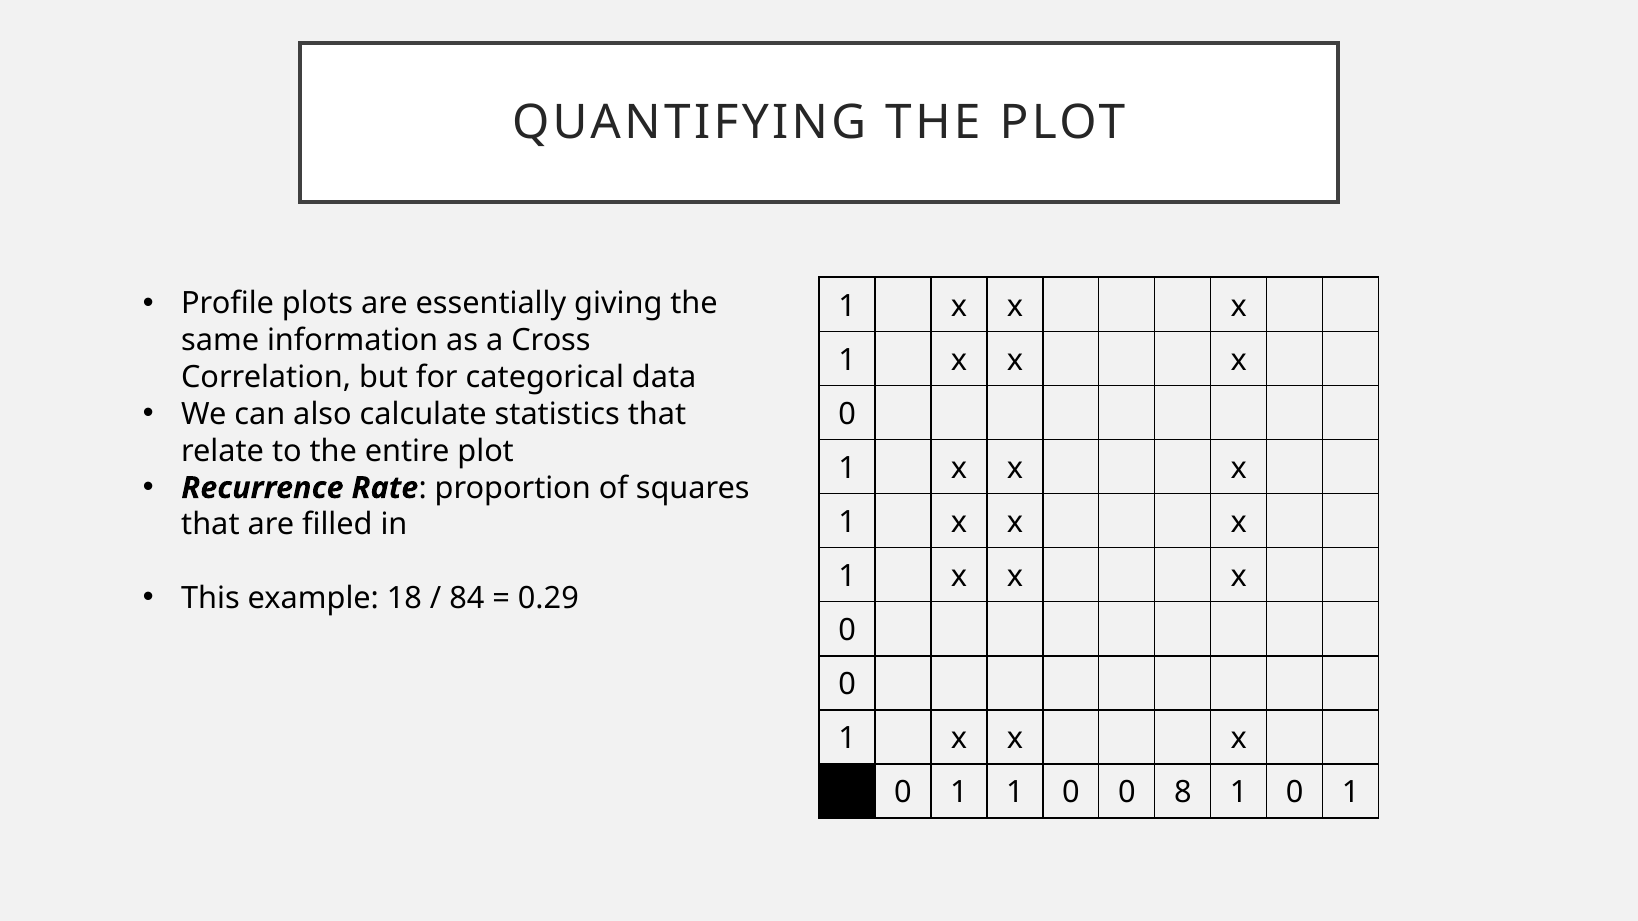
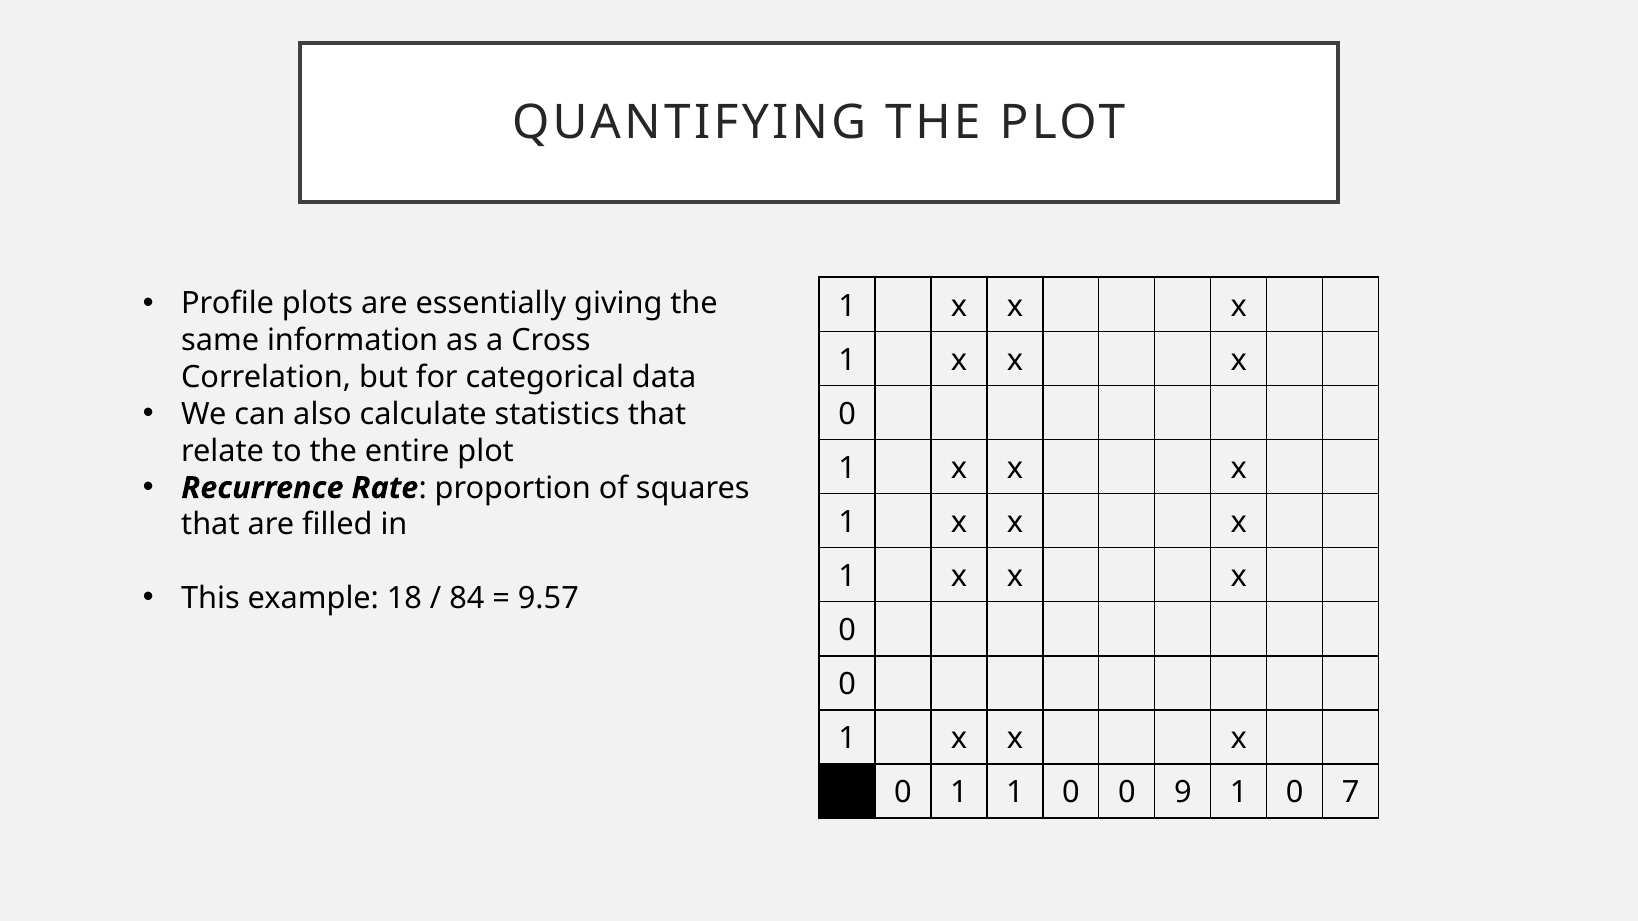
0.29: 0.29 -> 9.57 (548, 599)
8: 8 -> 9 (1183, 793)
1 0 1: 1 -> 7 (1351, 793)
